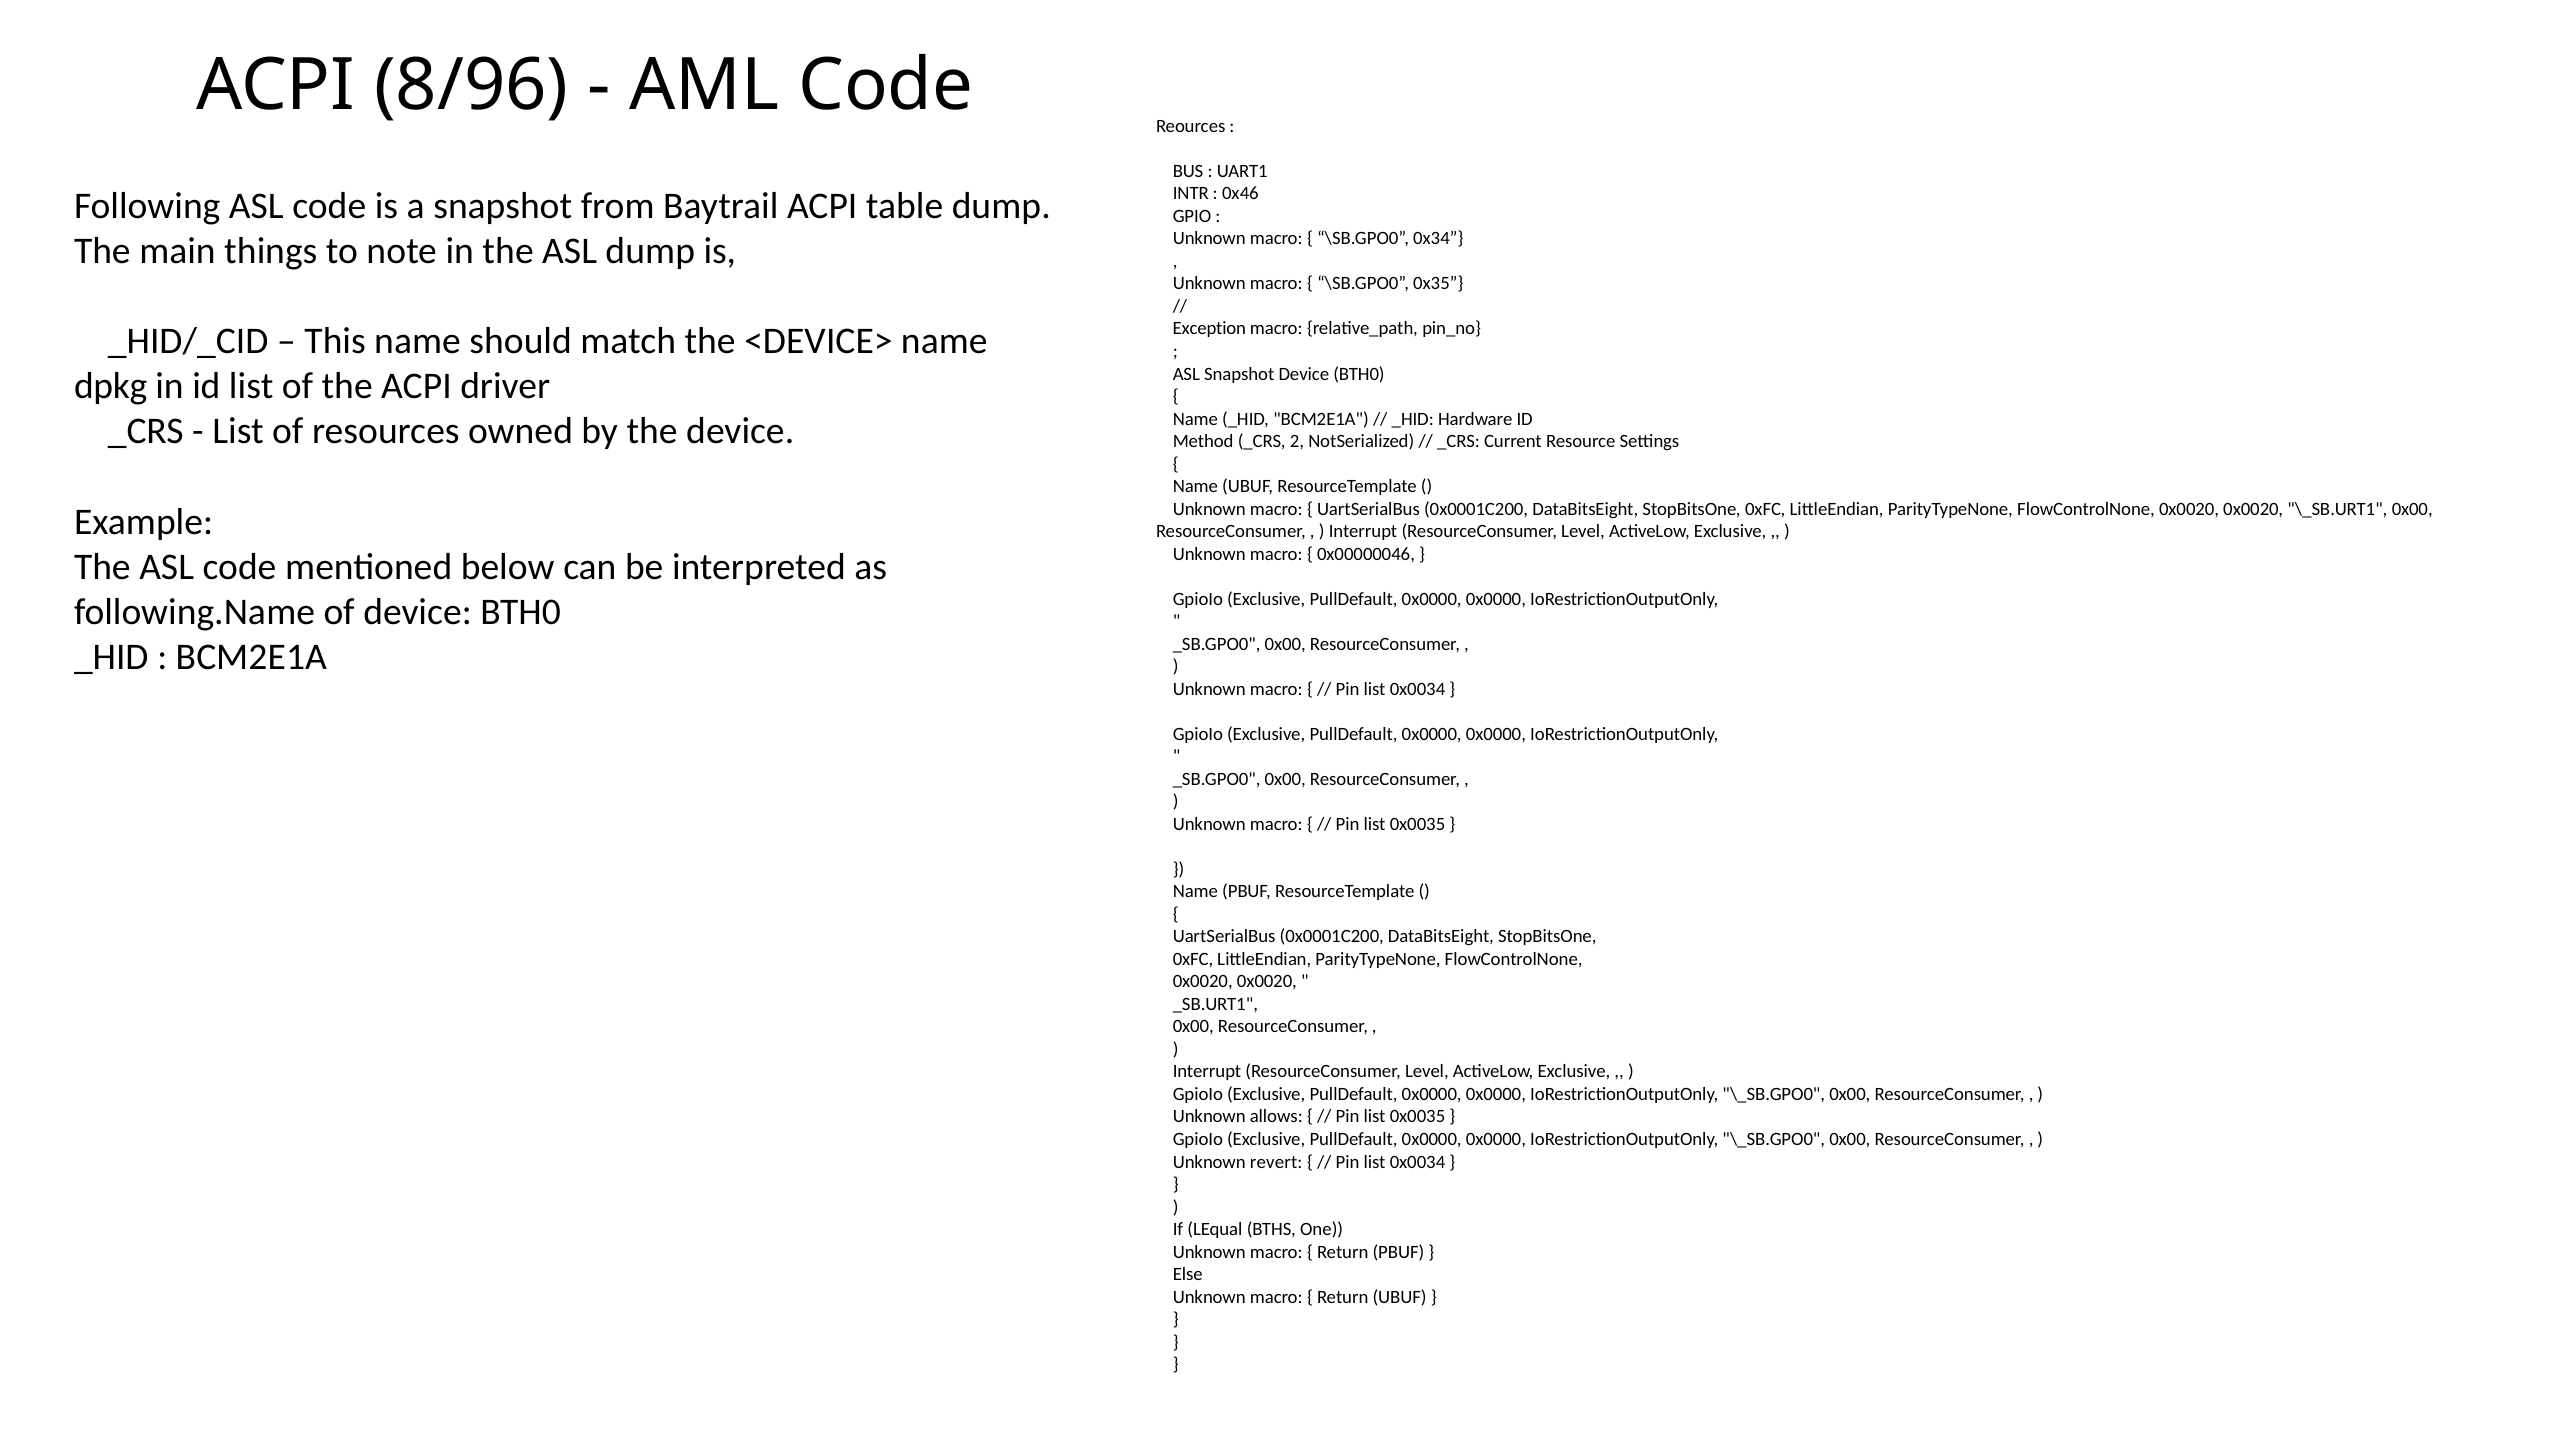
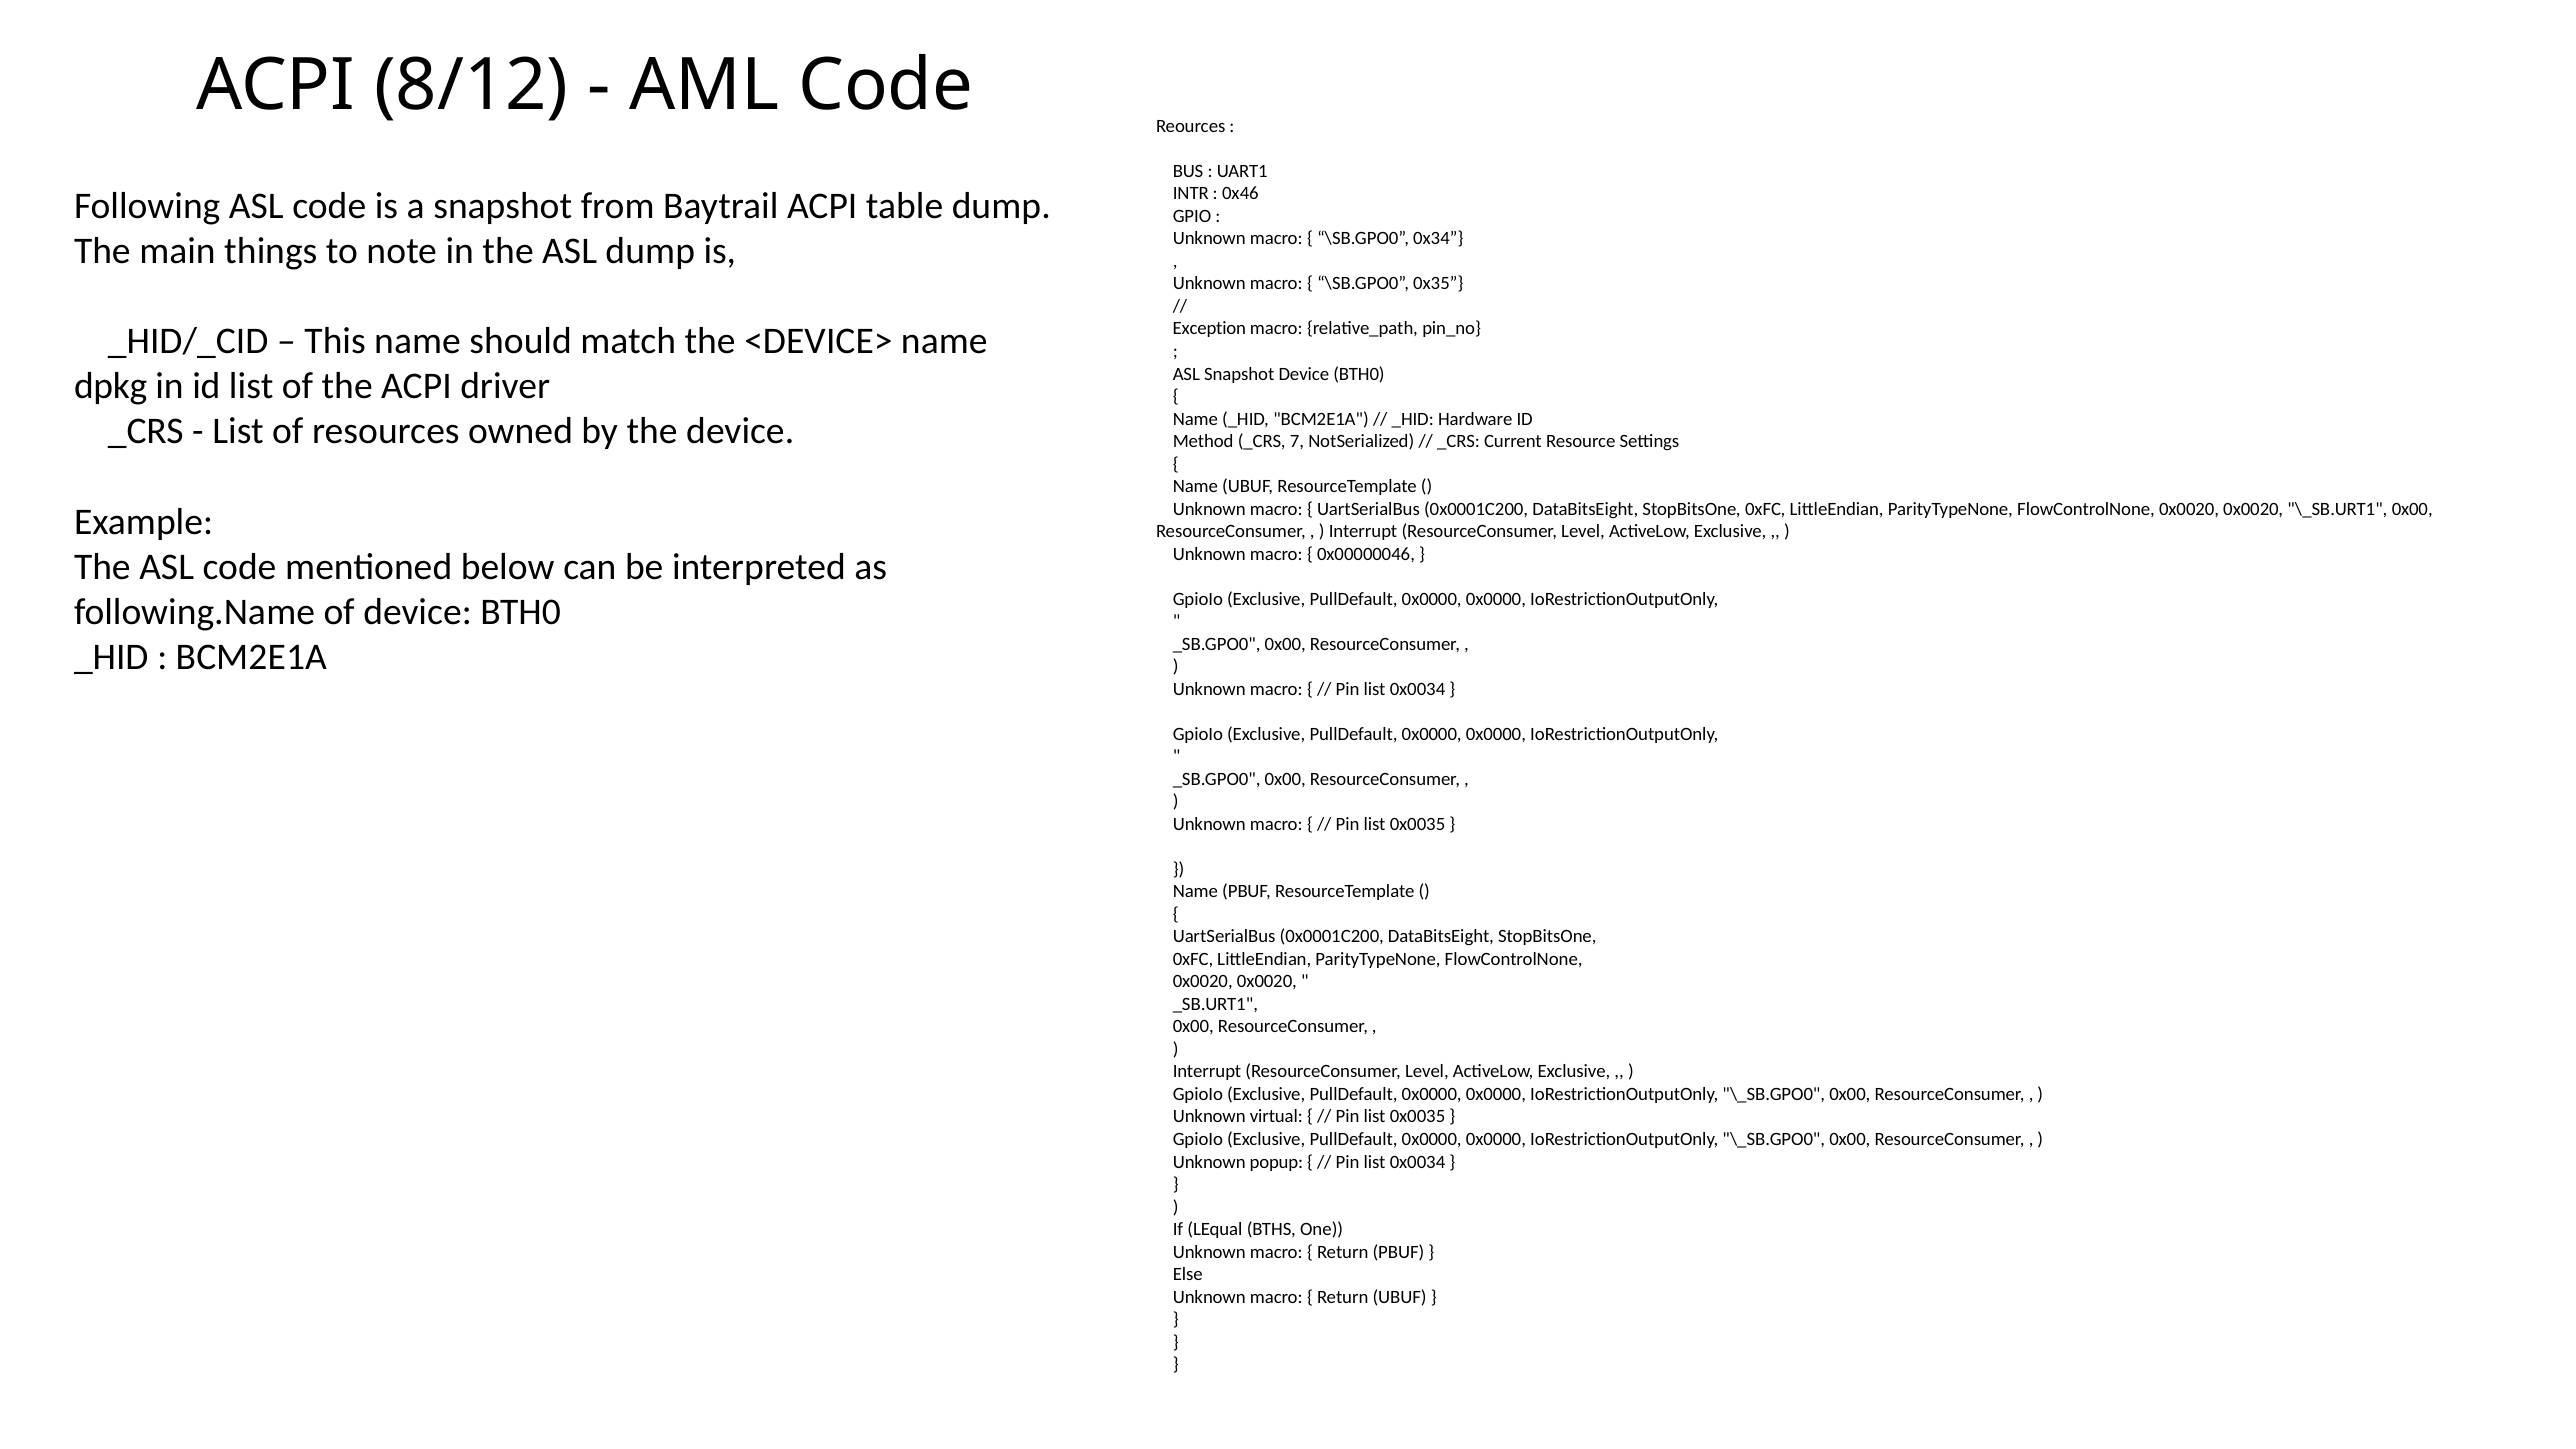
8/96: 8/96 -> 8/12 (471, 86)
2: 2 -> 7 (1297, 441)
allows: allows -> virtual (1276, 1117)
revert: revert -> popup (1276, 1162)
